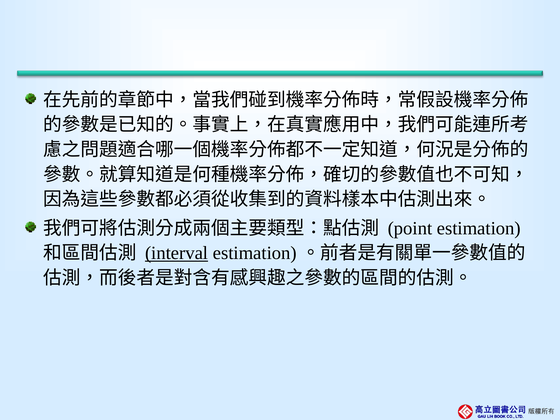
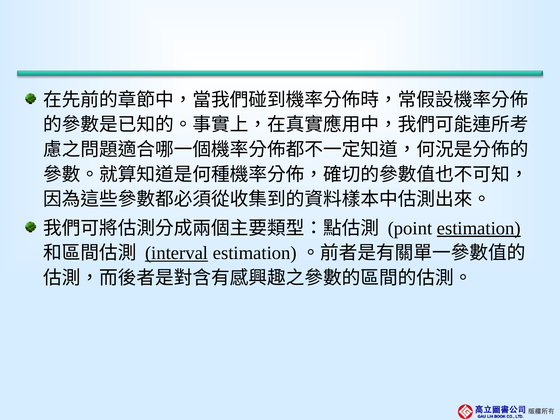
estimation underline: none -> present (479, 228)
